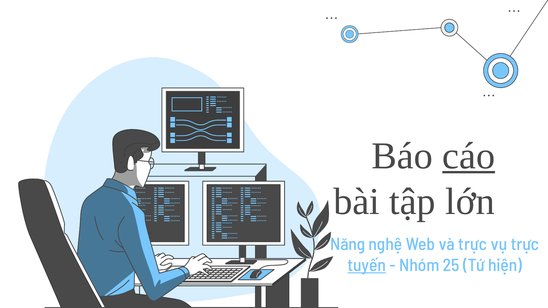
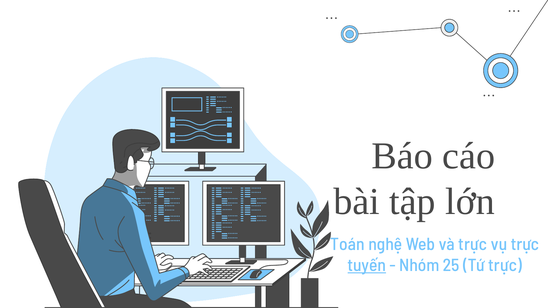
cáo underline: present -> none (469, 156)
Năng: Năng -> Toán (348, 245)
Tứ hiện: hiện -> trực (505, 266)
